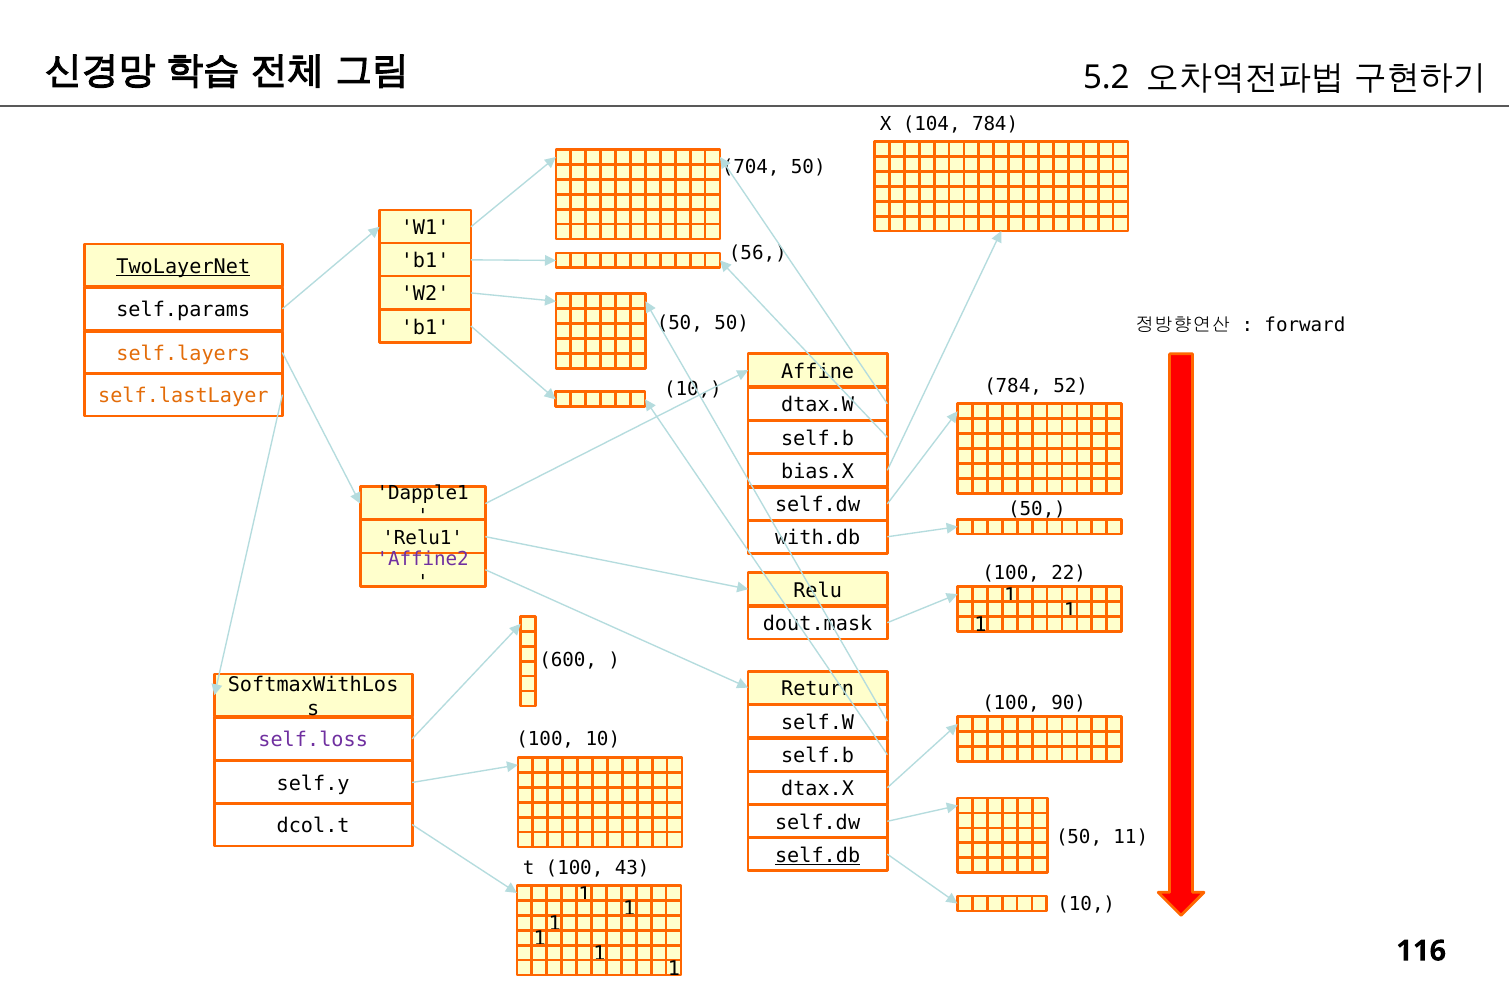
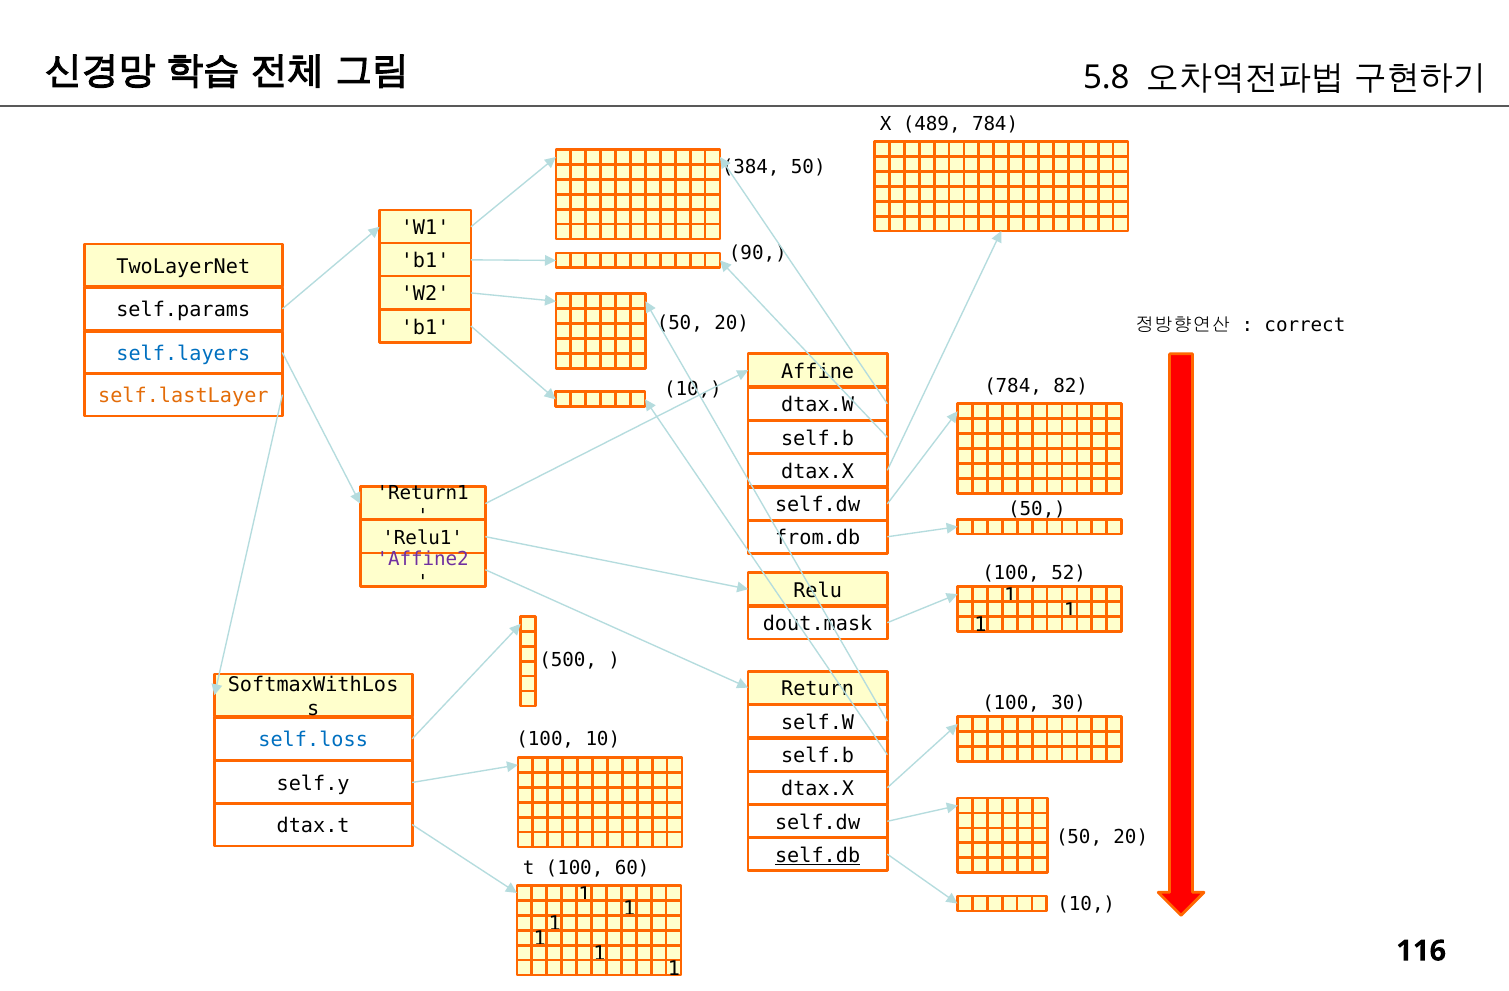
5.2: 5.2 -> 5.8 (1106, 77)
104: 104 -> 489 (932, 124)
704: 704 -> 384 (751, 167)
56: 56 -> 90 (758, 253)
TwoLayerNet underline: present -> none (183, 267)
50: 50 -> 20 (732, 323)
forward: forward -> correct (1305, 325)
self.layers colour: orange -> blue (183, 354)
52: 52 -> 82 (1071, 387)
bias.X: bias.X -> dtax.X (818, 472)
Dapple1: Dapple1 -> Return1 (423, 493)
with.db: with.db -> from.db (818, 538)
22: 22 -> 52 (1069, 573)
600: 600 -> 500 (568, 660)
90: 90 -> 30 (1069, 703)
self.loss colour: purple -> blue (313, 740)
dcol.t: dcol.t -> dtax.t (313, 826)
11: 11 -> 20 (1131, 837)
43: 43 -> 60 (632, 868)
